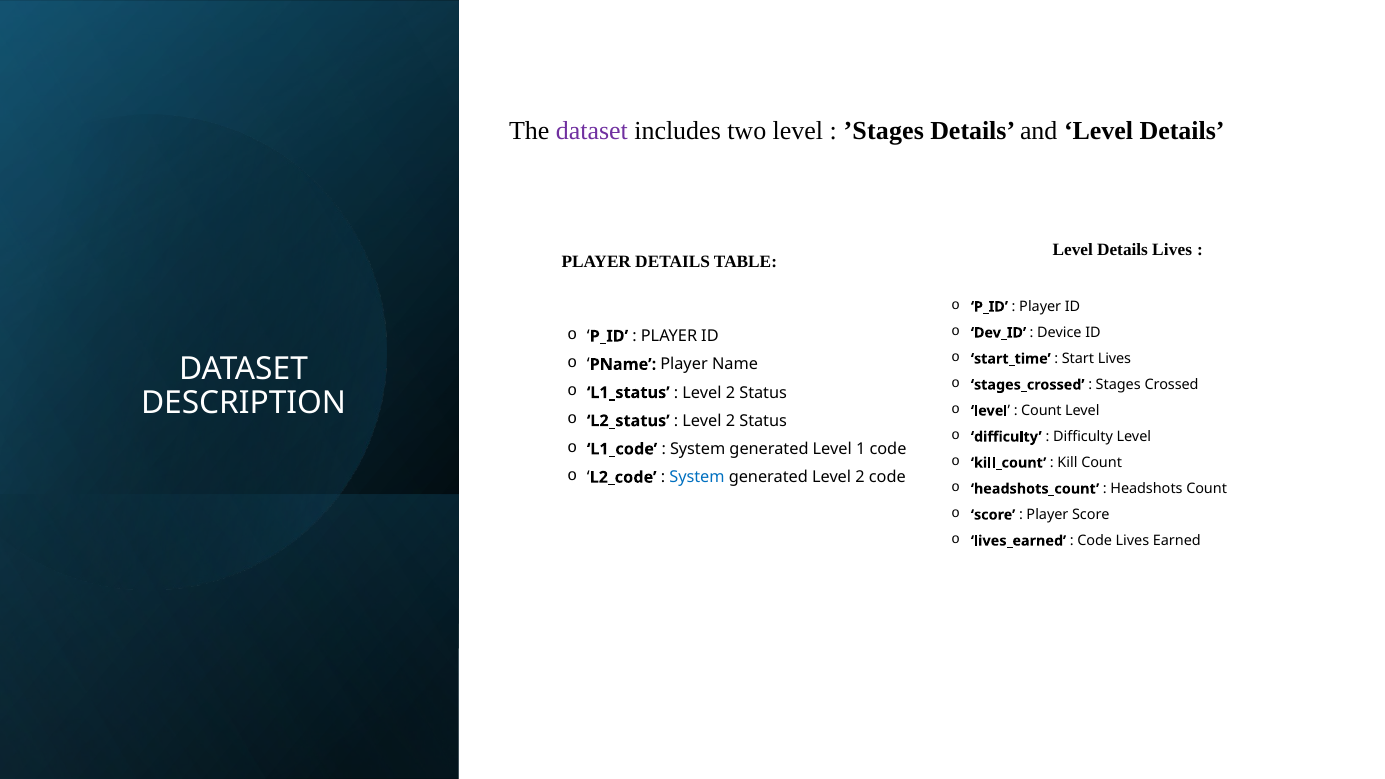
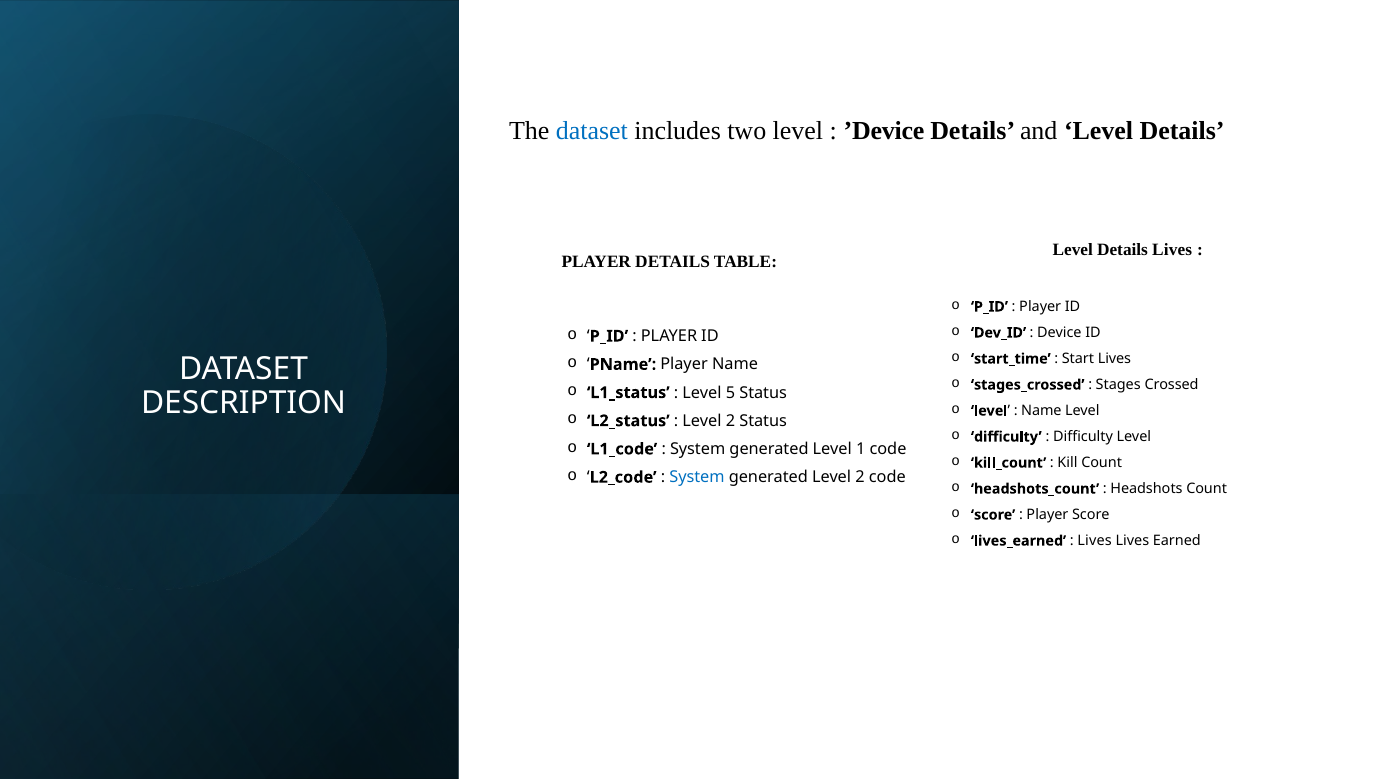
dataset colour: purple -> blue (592, 131)
’Stages: ’Stages -> ’Device (884, 131)
2: 2 -> 5 (730, 393)
Count: Count -> Name (1041, 411)
Code: Code -> Lives (1095, 541)
